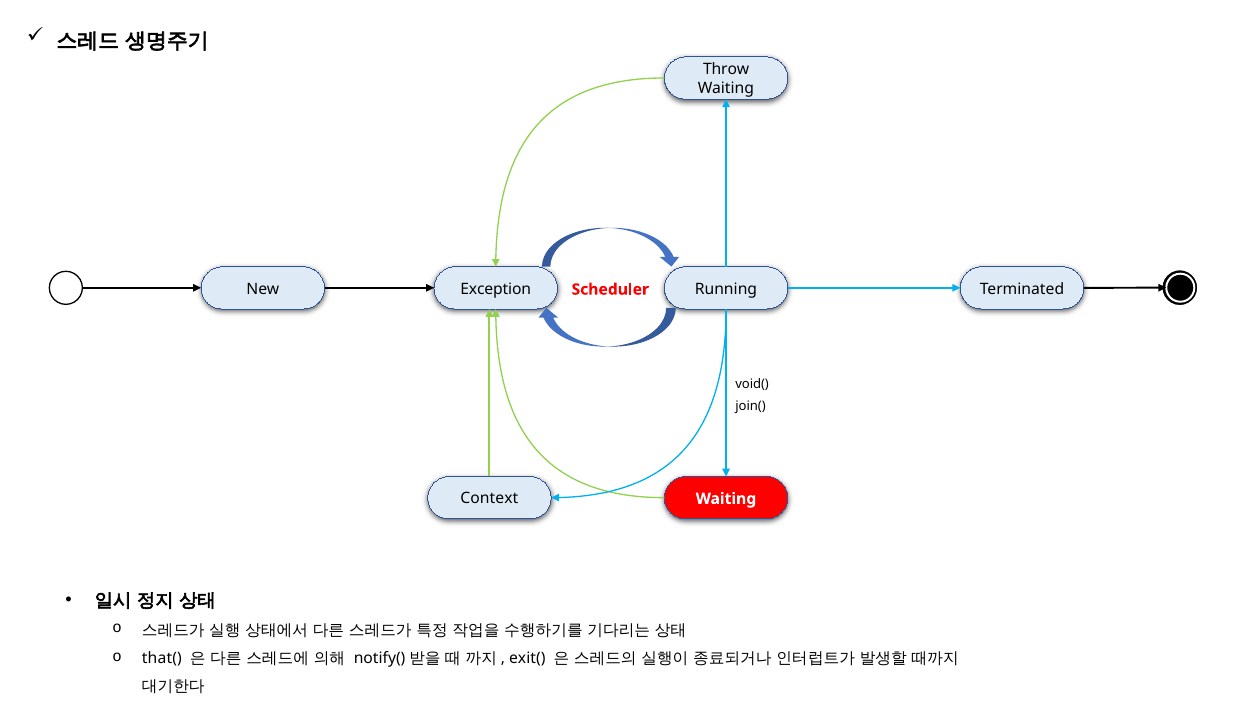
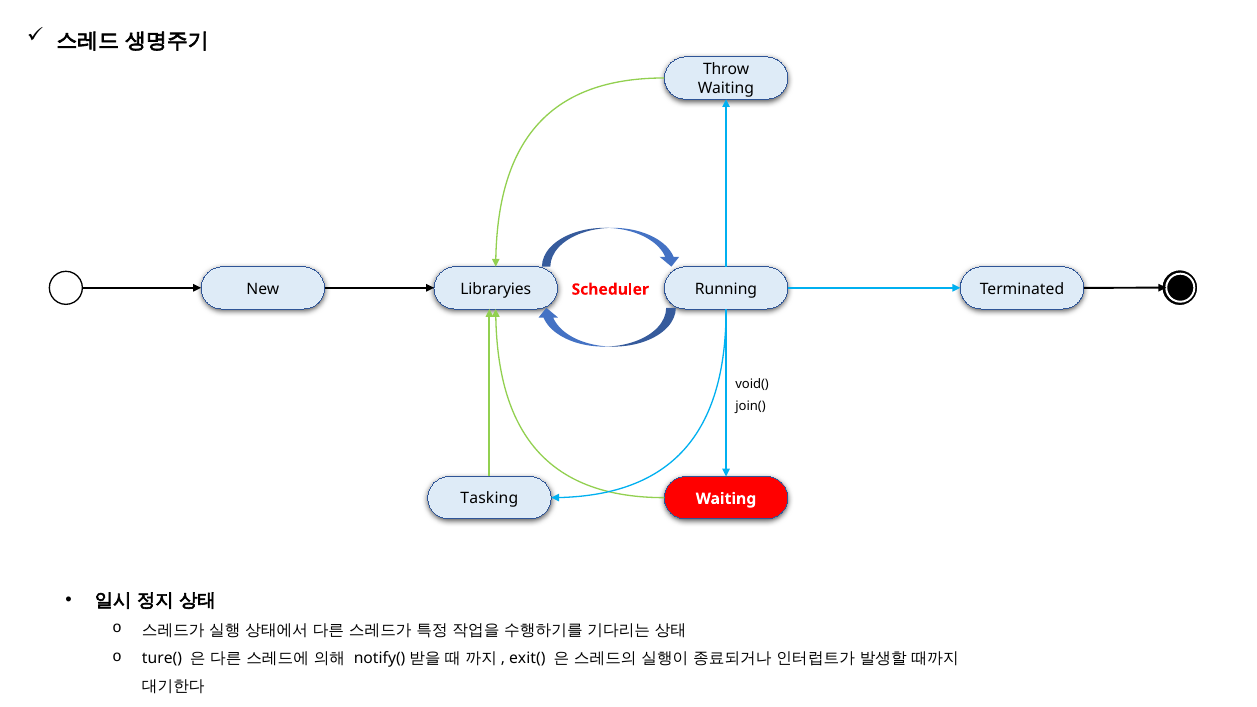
Exception: Exception -> Libraryies (496, 289)
Context: Context -> Tasking (489, 499)
that(: that( -> ture( (162, 658)
